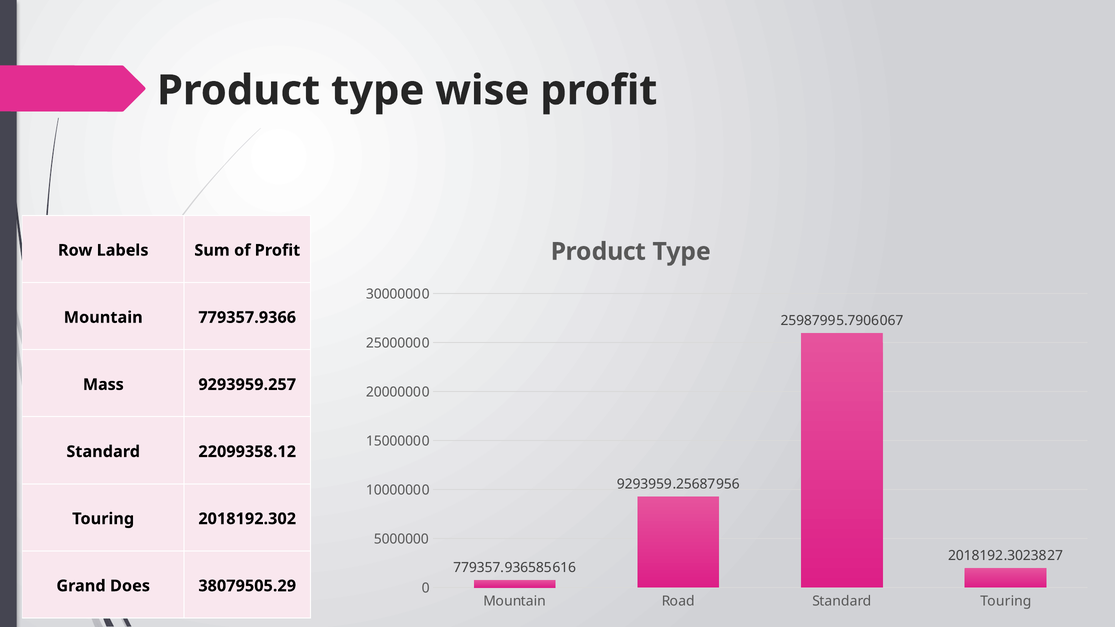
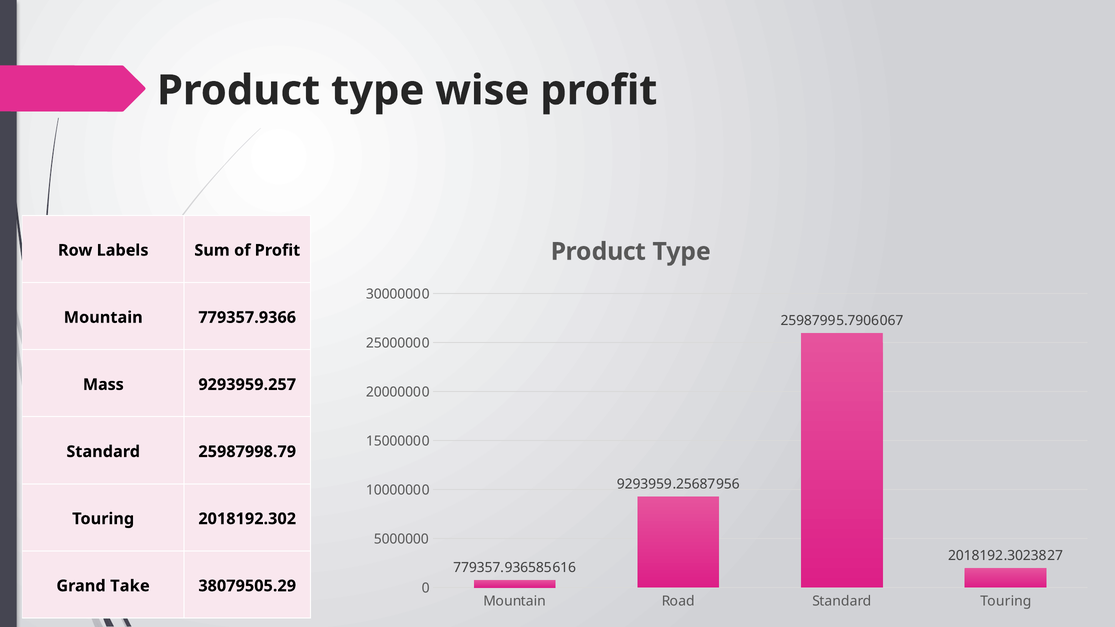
22099358.12: 22099358.12 -> 25987998.79 (247, 452)
Does: Does -> Take (130, 586)
